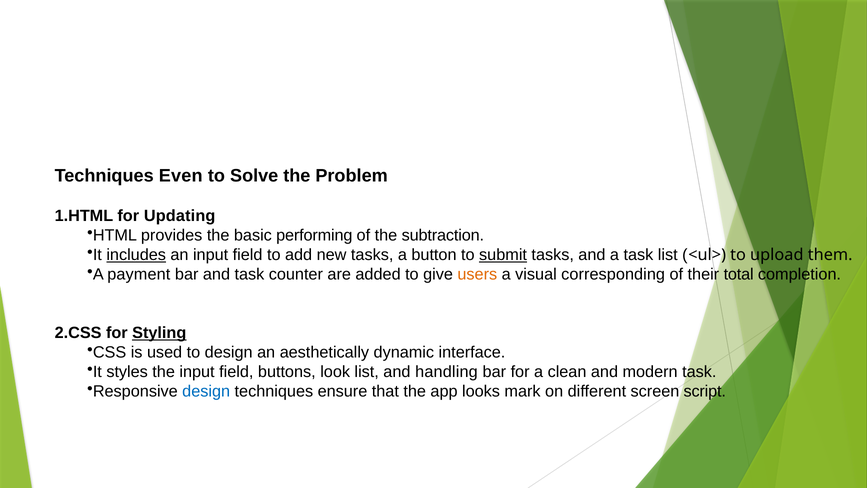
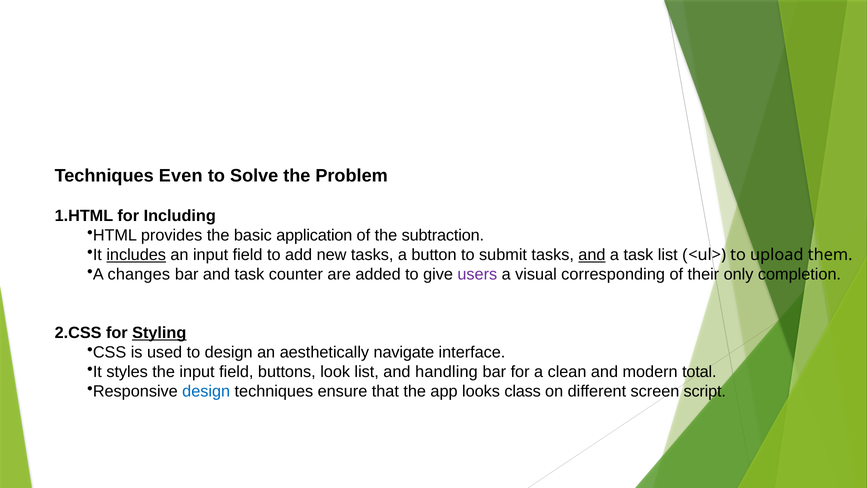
Updating: Updating -> Including (180, 216)
performing: performing -> application (314, 235)
submit underline: present -> none (503, 255)
and underline: none -> present (592, 255)
payment: payment -> changes (139, 274)
users colour: orange -> purple (477, 274)
total: total -> only (739, 274)
dynamic: dynamic -> navigate (404, 352)
modern task: task -> total (699, 372)
mark: mark -> class (523, 391)
